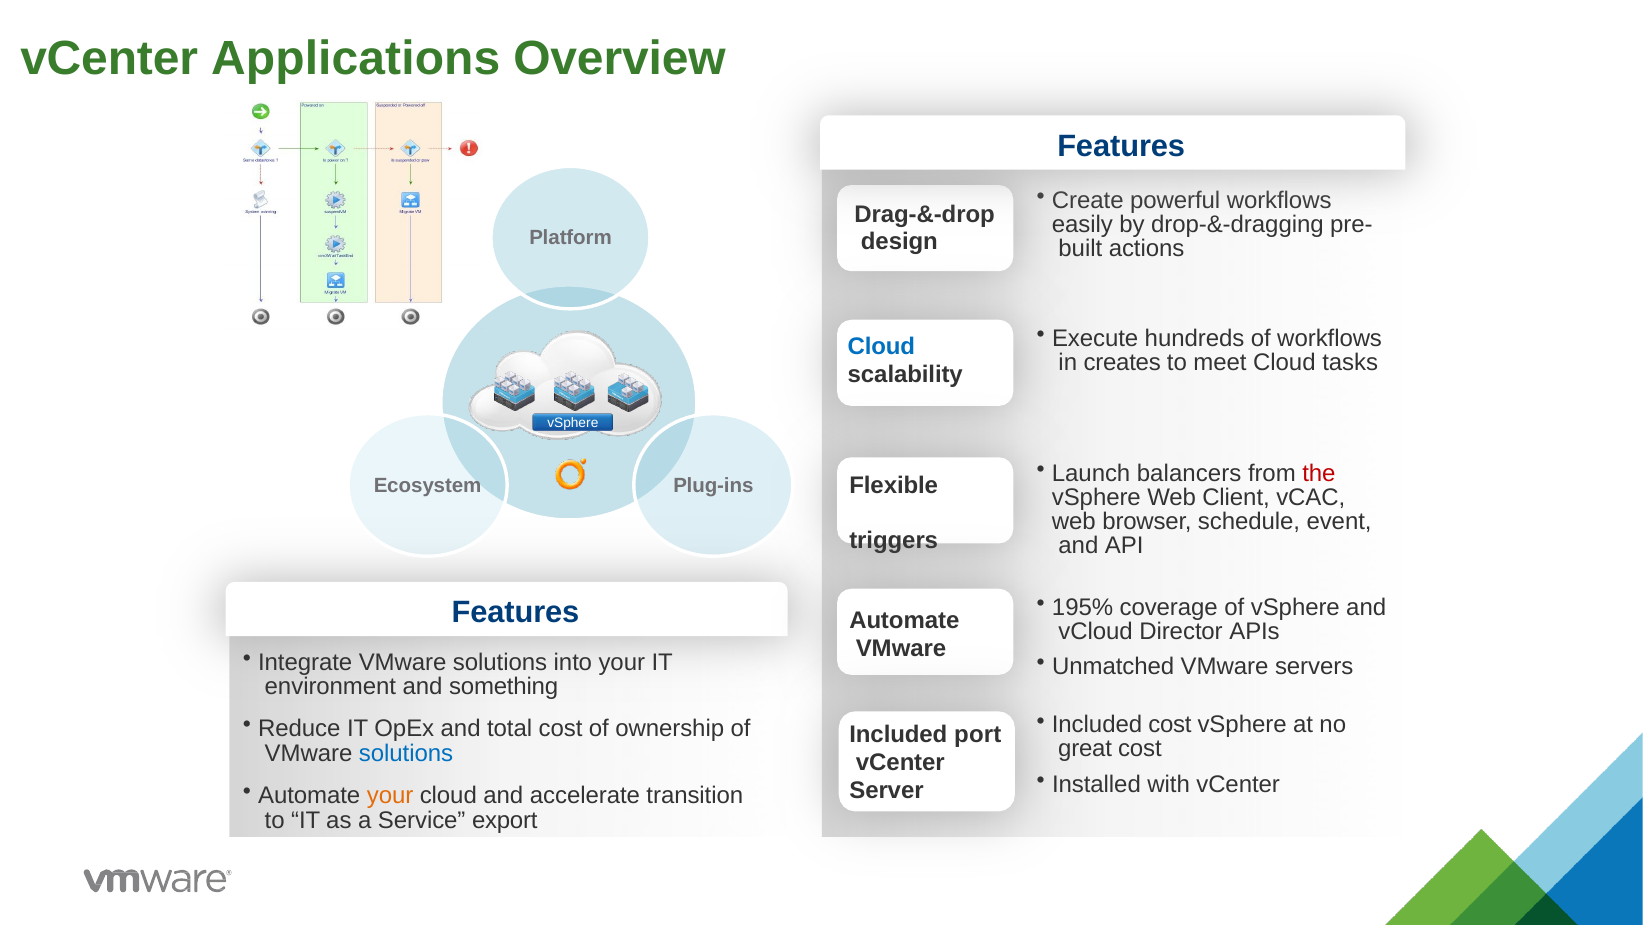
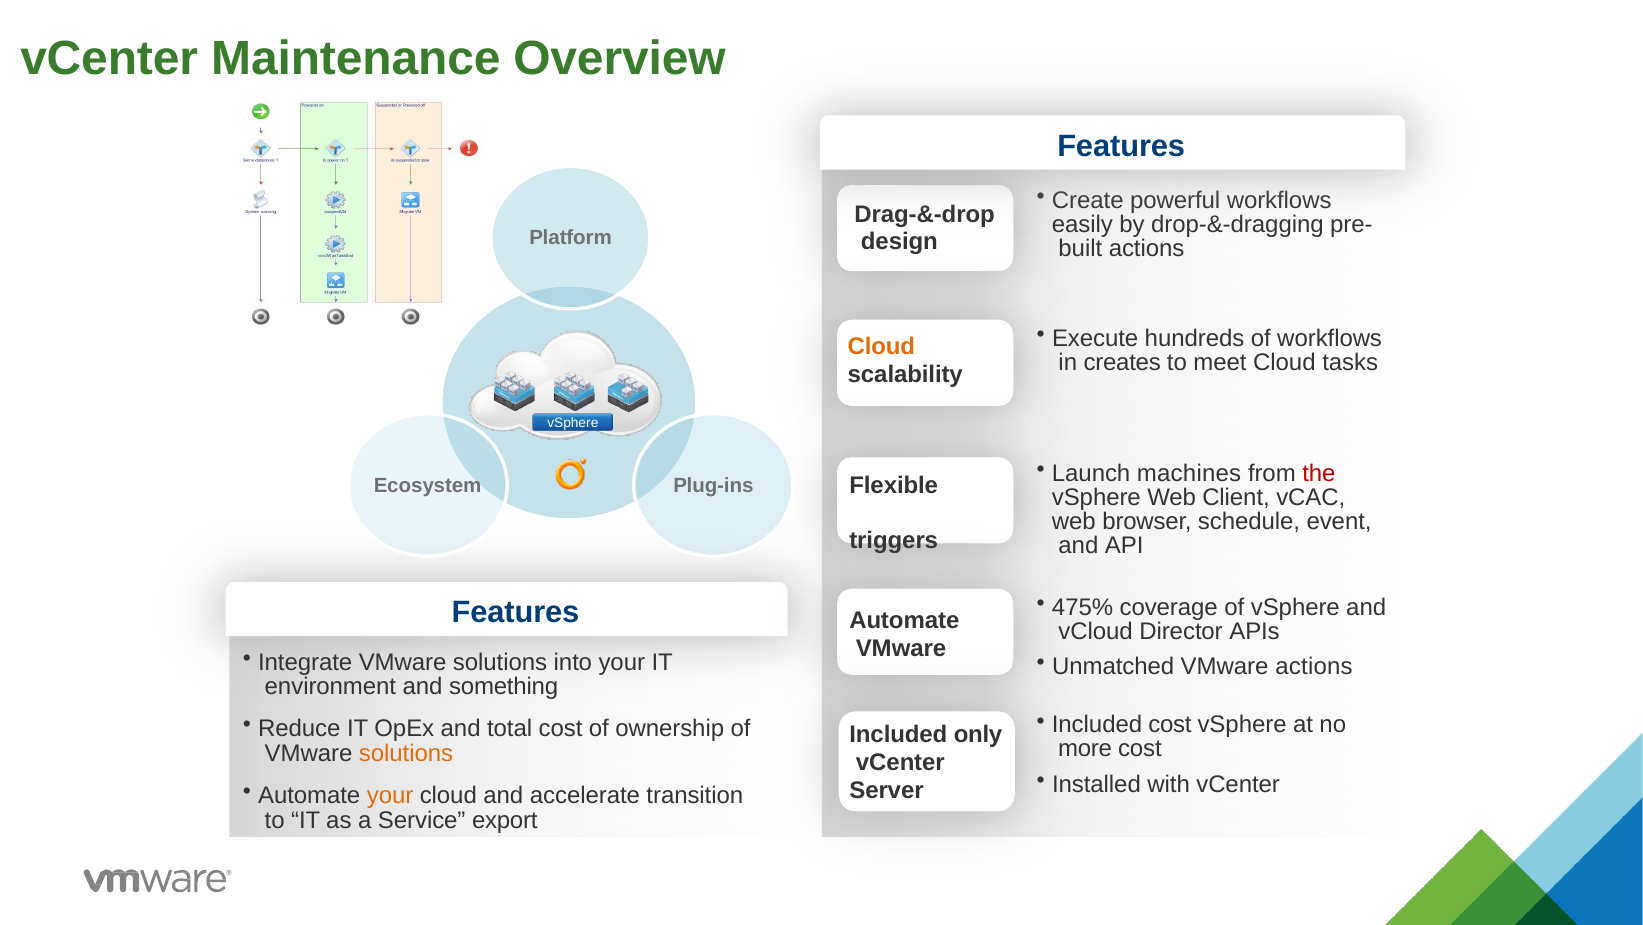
Applications: Applications -> Maintenance (356, 59)
Cloud colour: blue -> orange (881, 347)
balancers: balancers -> machines (1189, 473)
195%: 195% -> 475% (1083, 607)
VMware servers: servers -> actions (1314, 667)
port: port -> only (978, 735)
great: great -> more (1085, 749)
solutions colour: blue -> orange (406, 754)
